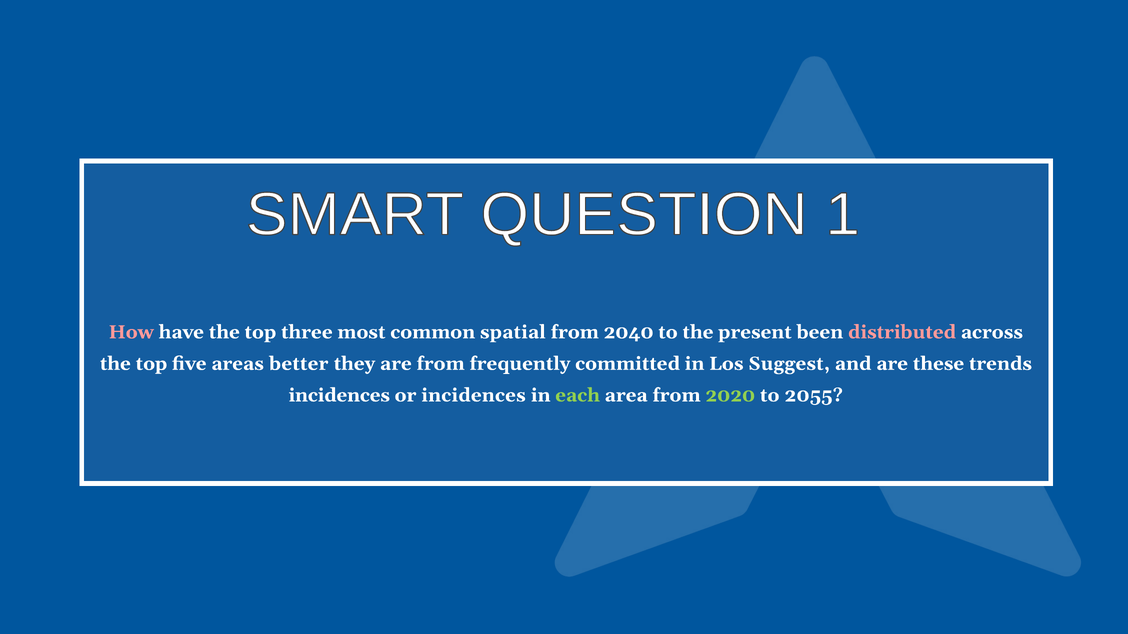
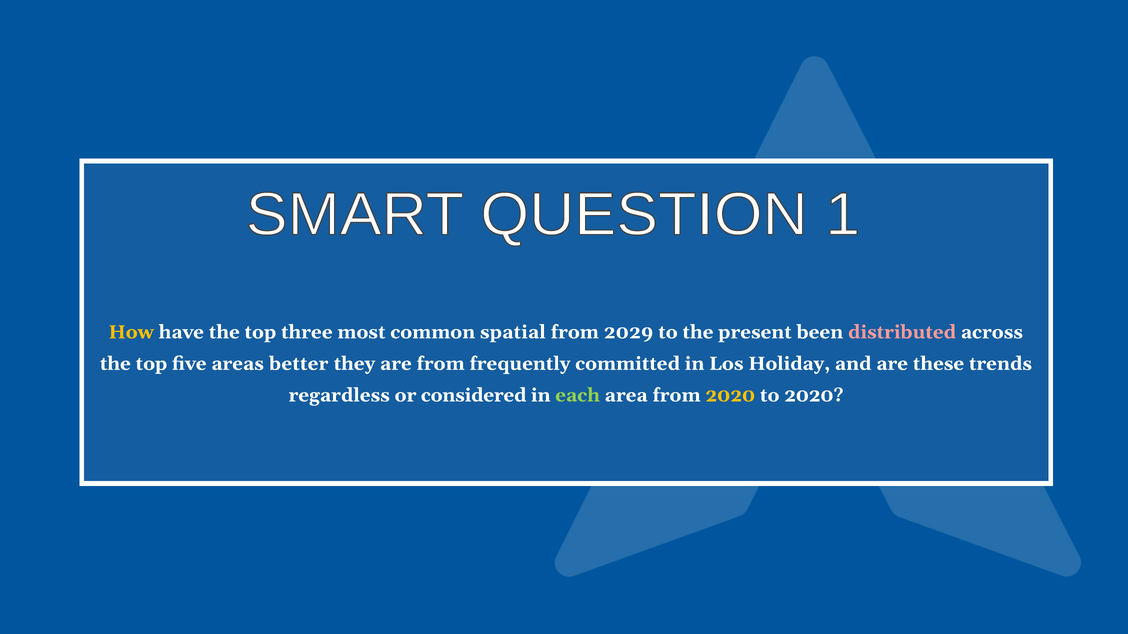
How colour: pink -> yellow (131, 332)
2040: 2040 -> 2029 (628, 332)
Suggest: Suggest -> Holiday (789, 364)
incidences: incidences -> regardless (339, 396)
or incidences: incidences -> considered (474, 396)
2020 colour: light green -> yellow (730, 396)
to 2055: 2055 -> 2020 (814, 396)
